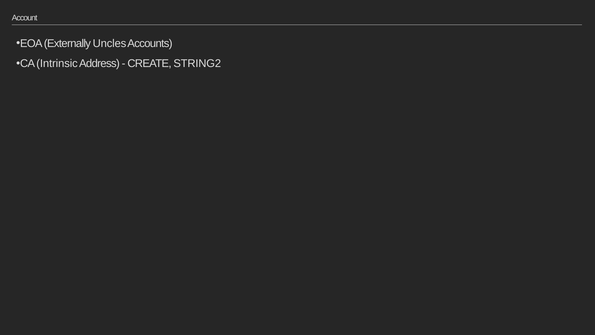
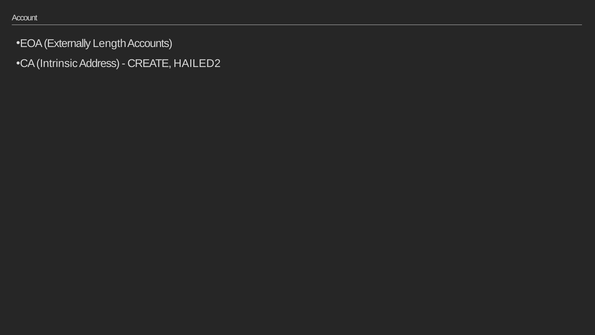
Uncles: Uncles -> Length (110, 43)
STRING2: STRING2 -> HAILED2 (197, 64)
